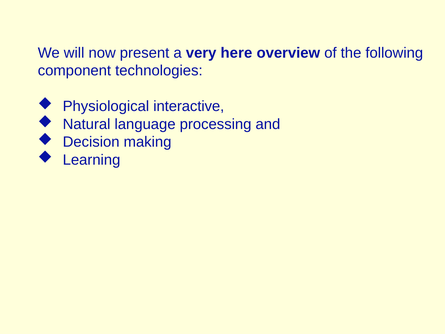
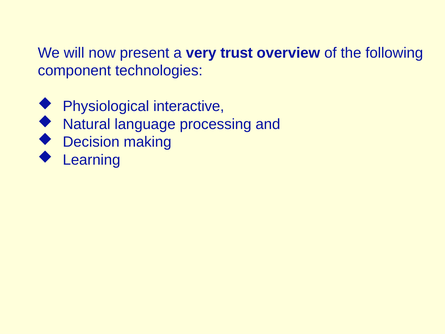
here: here -> trust (237, 53)
